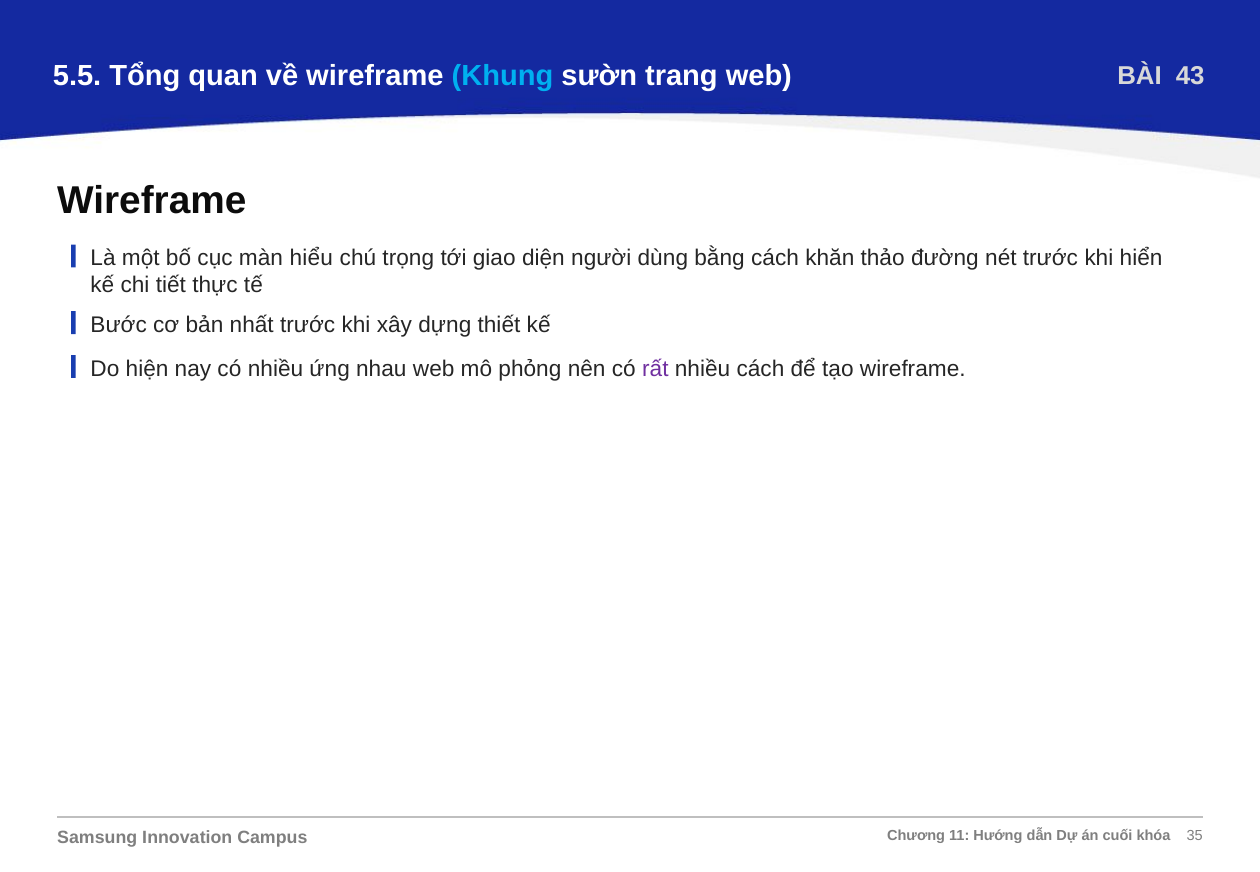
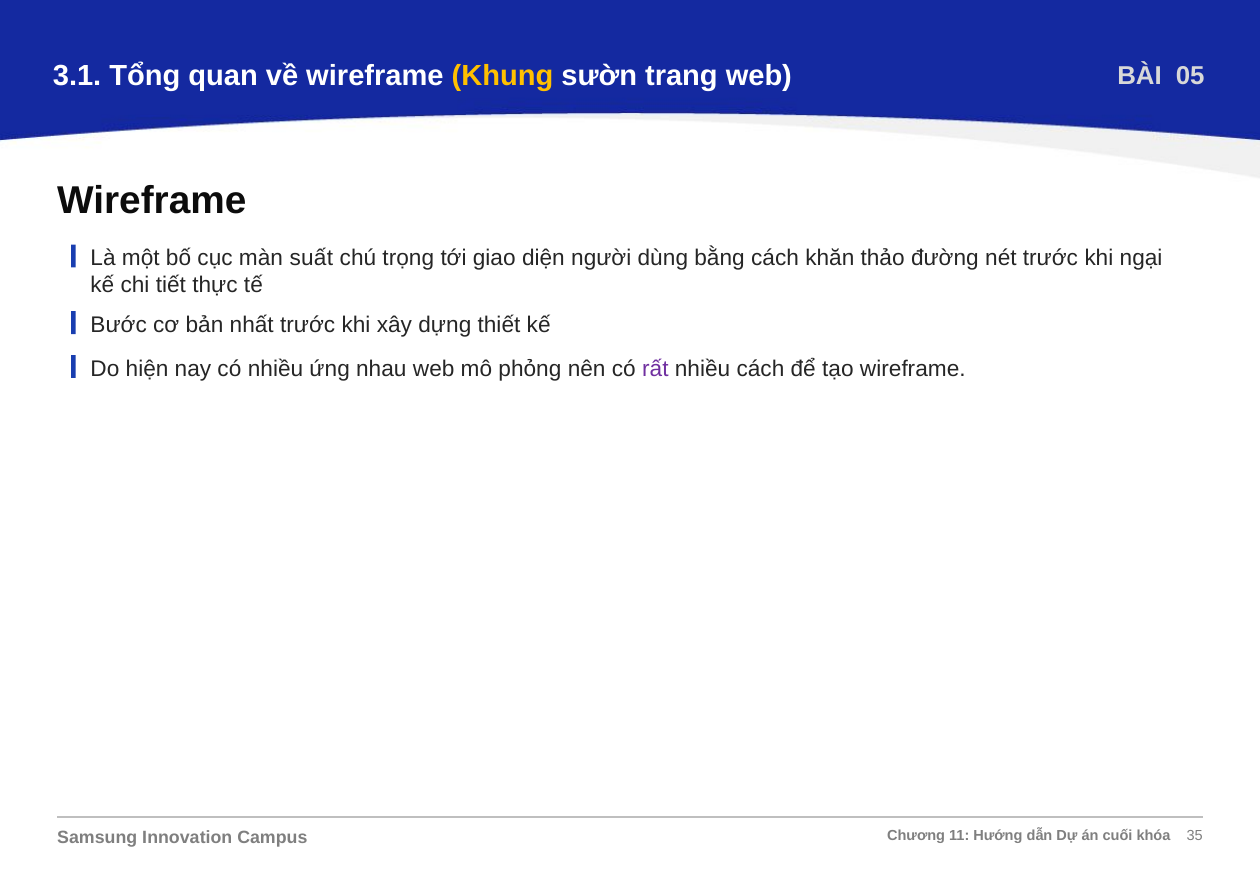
5.5: 5.5 -> 3.1 (77, 76)
Khung colour: light blue -> yellow (502, 76)
43: 43 -> 05 (1190, 76)
hiểu: hiểu -> suất (311, 258)
hiển: hiển -> ngại (1141, 258)
